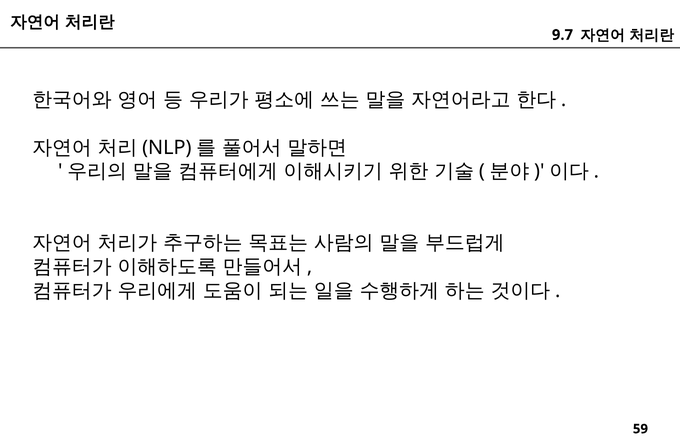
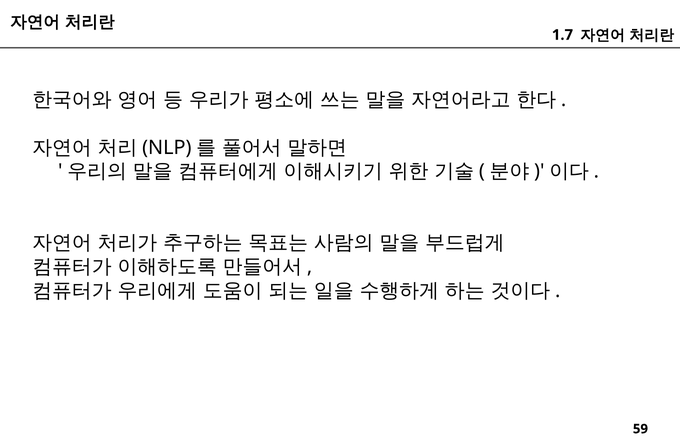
9.7: 9.7 -> 1.7 (562, 35)
